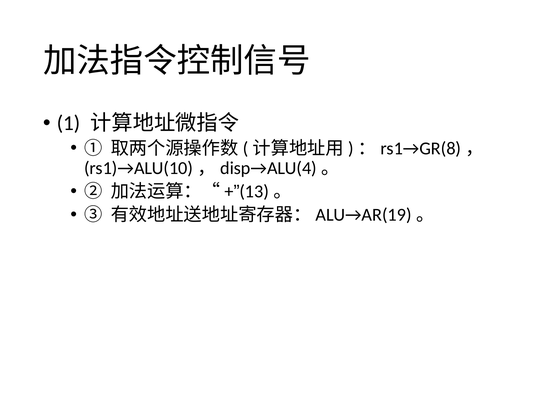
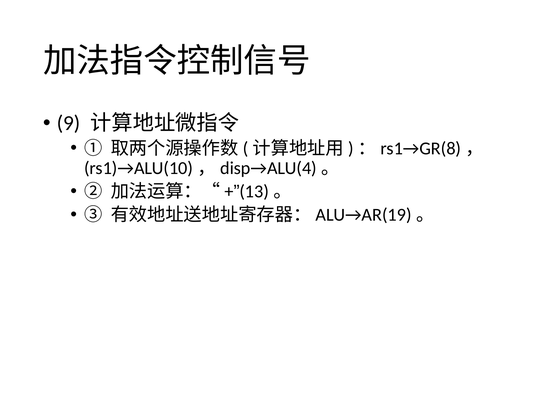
1: 1 -> 9 (69, 123)
